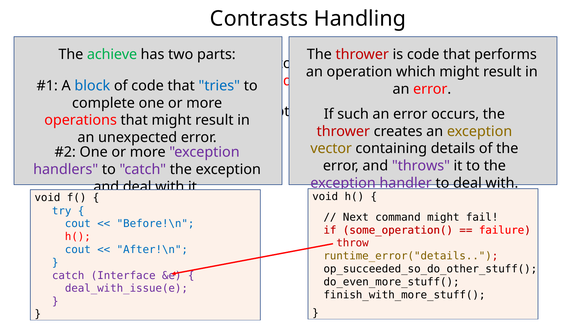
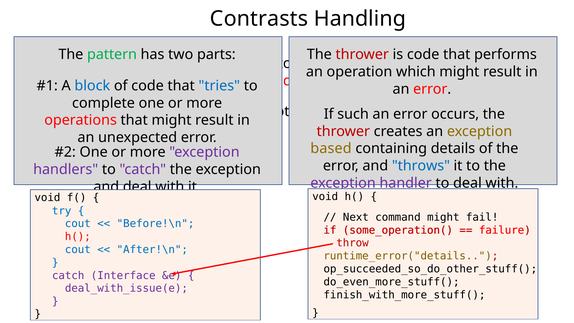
achieve: achieve -> pattern (112, 54)
vector: vector -> based (331, 149)
throws colour: purple -> blue (421, 166)
